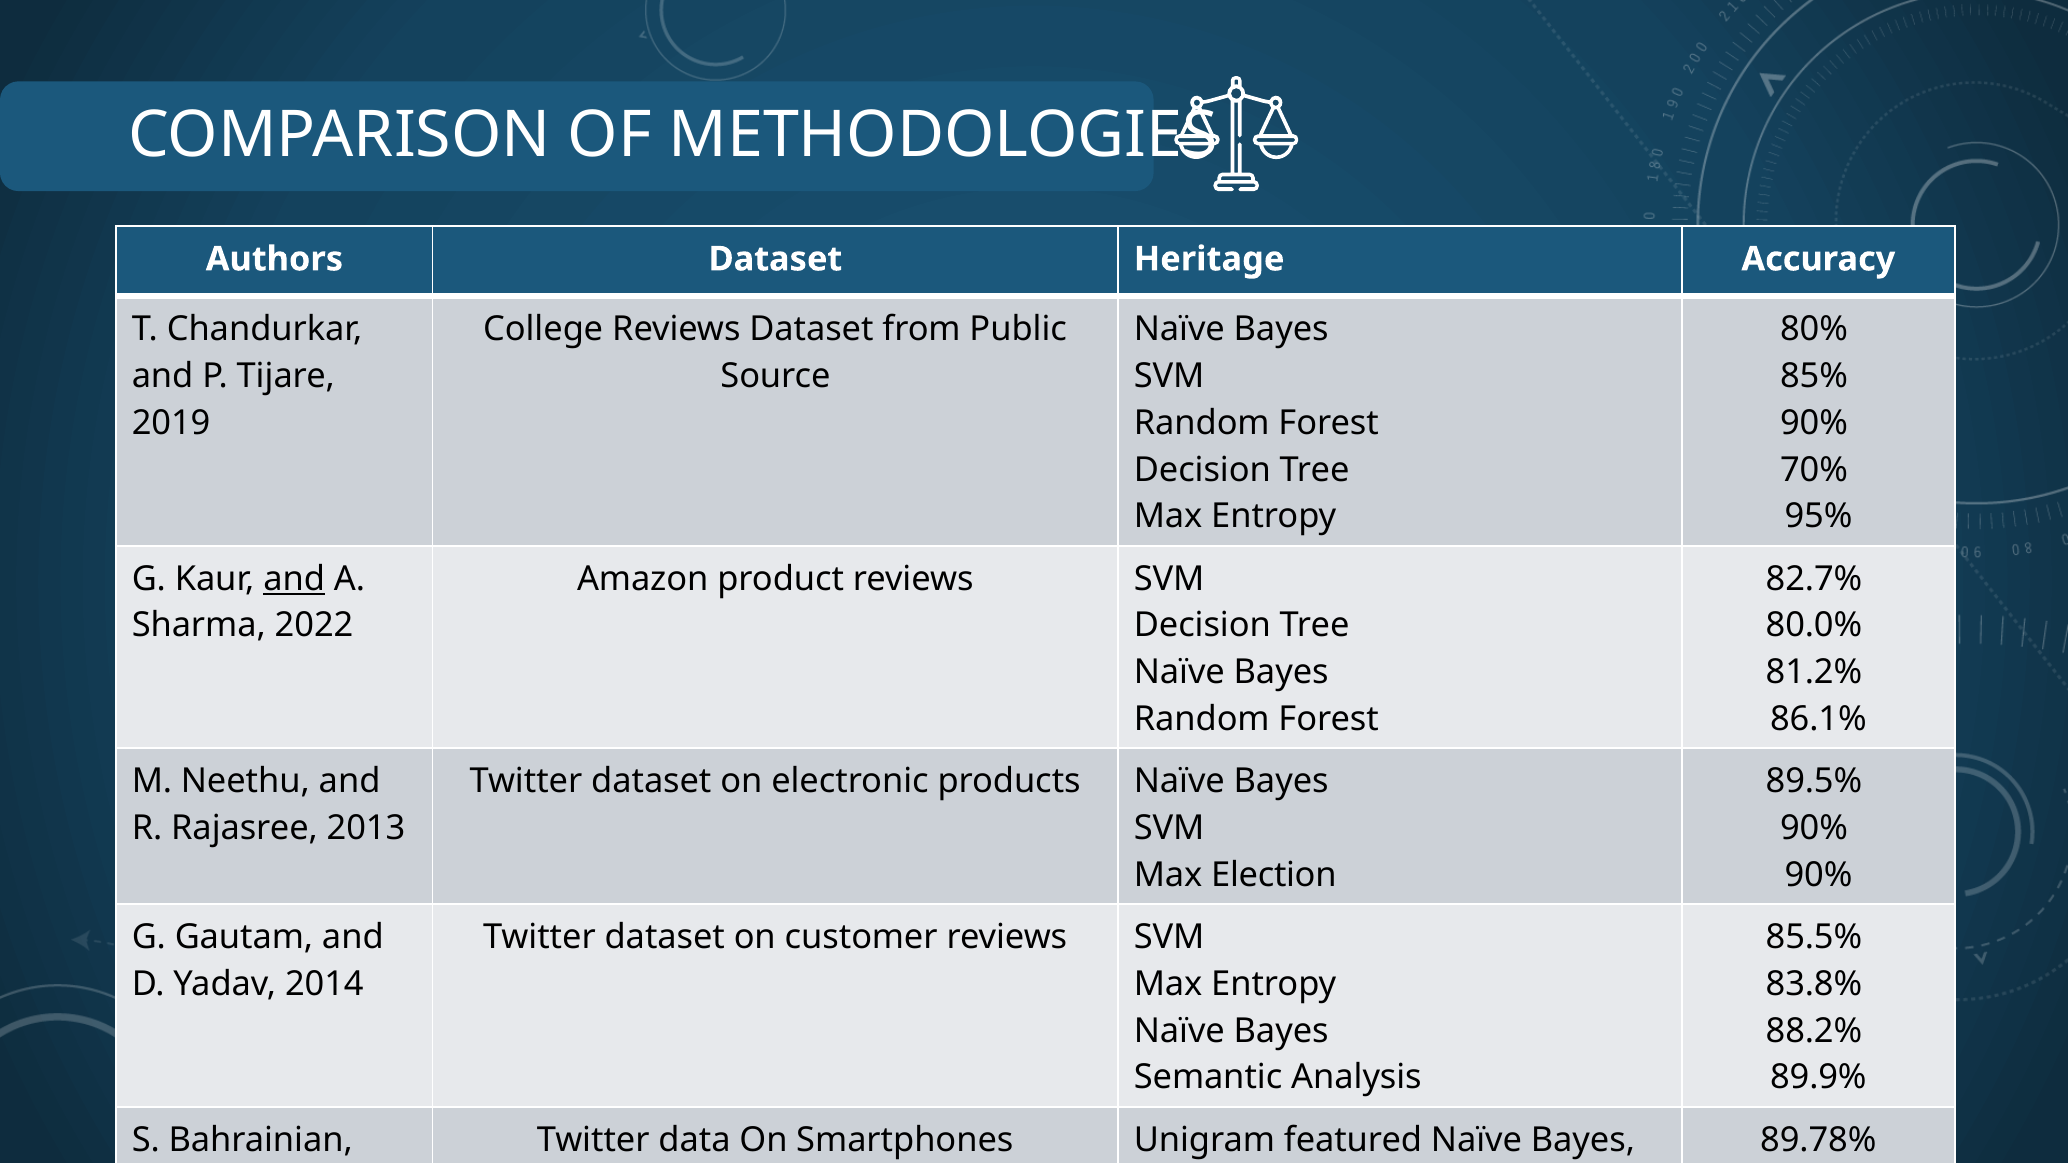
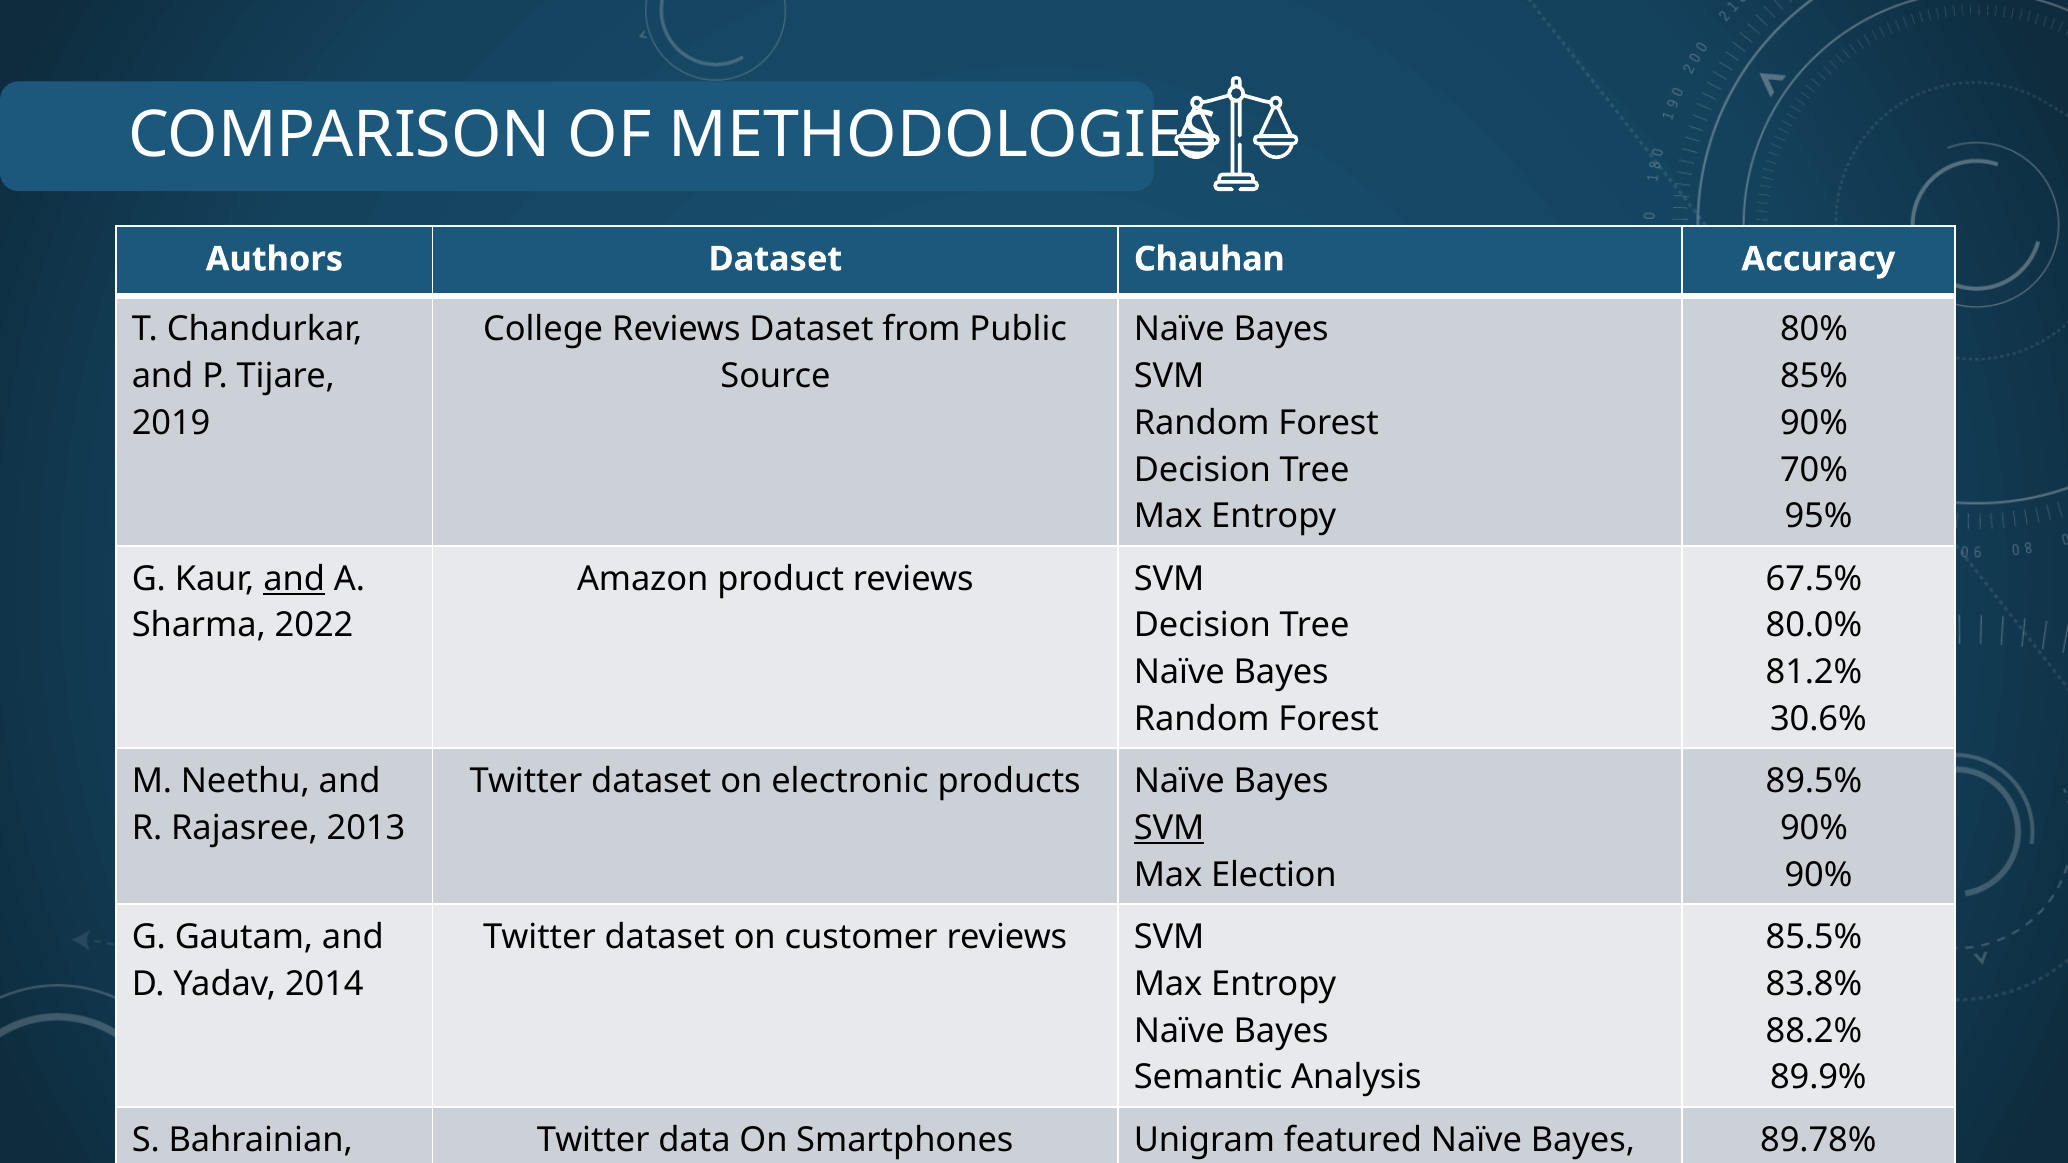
Heritage: Heritage -> Chauhan (1209, 259)
82.7%: 82.7% -> 67.5% (1814, 579)
86.1%: 86.1% -> 30.6% (1818, 719)
SVM underline: none -> present (1169, 828)
